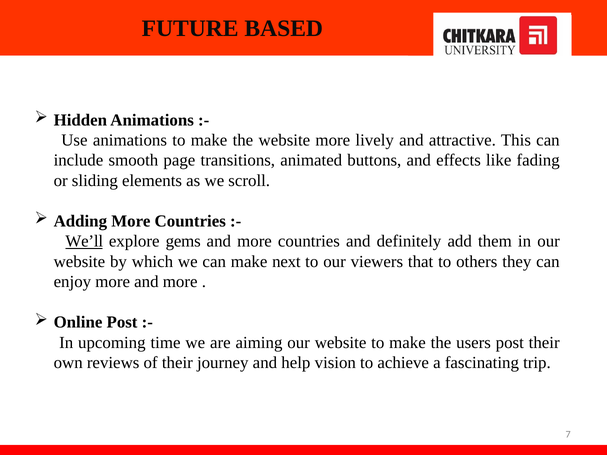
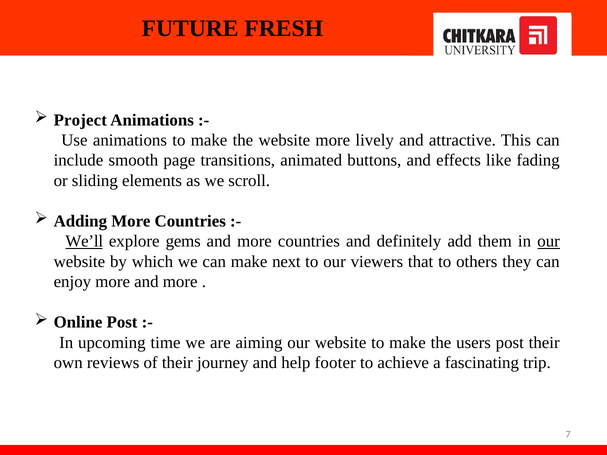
BASED: BASED -> FRESH (284, 29)
Hidden: Hidden -> Project (80, 120)
our underline: none -> present (549, 241)
vision: vision -> footer (335, 363)
